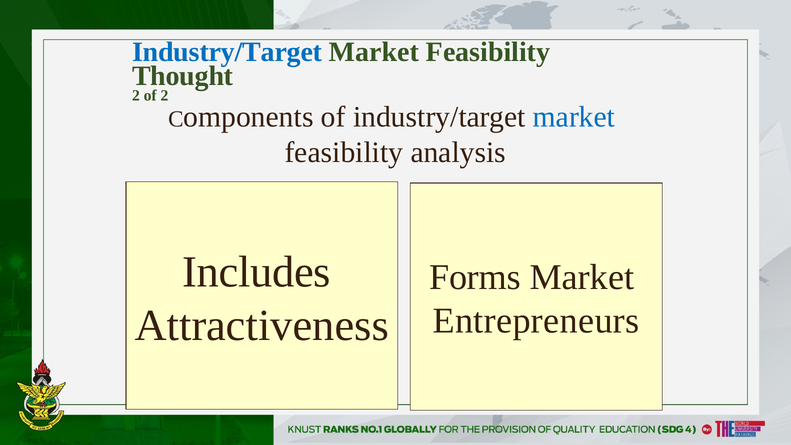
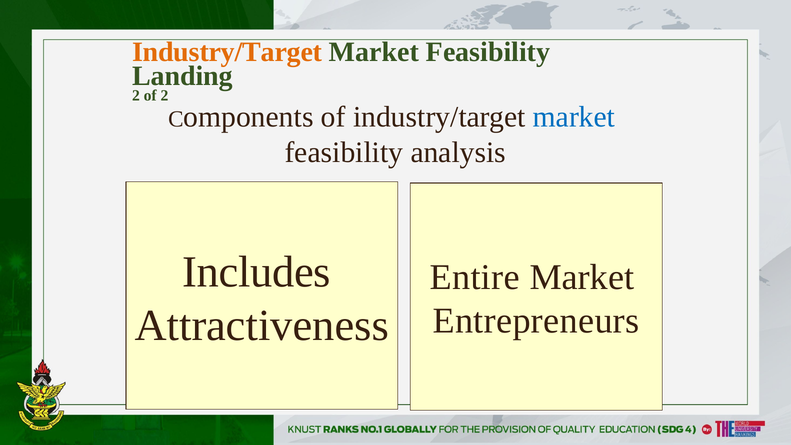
Industry/Target colour: blue -> orange (227, 52)
Thought: Thought -> Landing (182, 76)
Forms: Forms -> Entire (475, 277)
